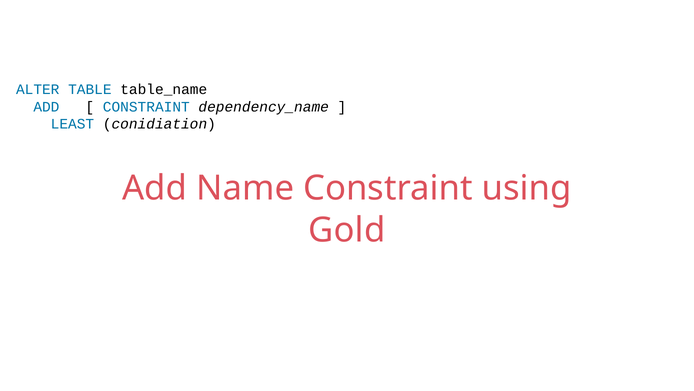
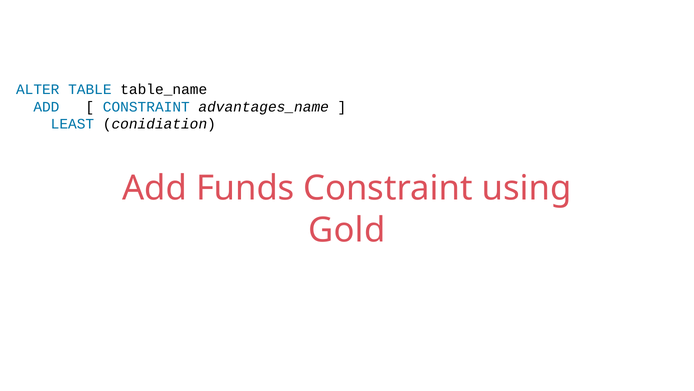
dependency_name: dependency_name -> advantages_name (264, 107)
Name: Name -> Funds (245, 188)
